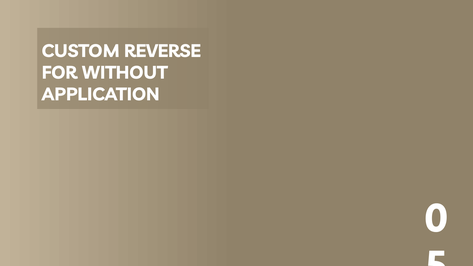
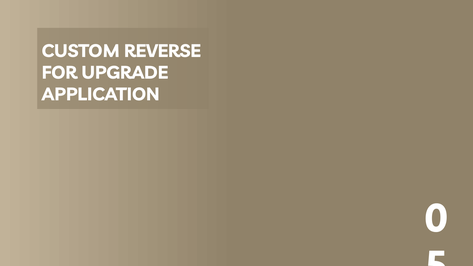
WITHOUT: WITHOUT -> UPGRADE (125, 73)
